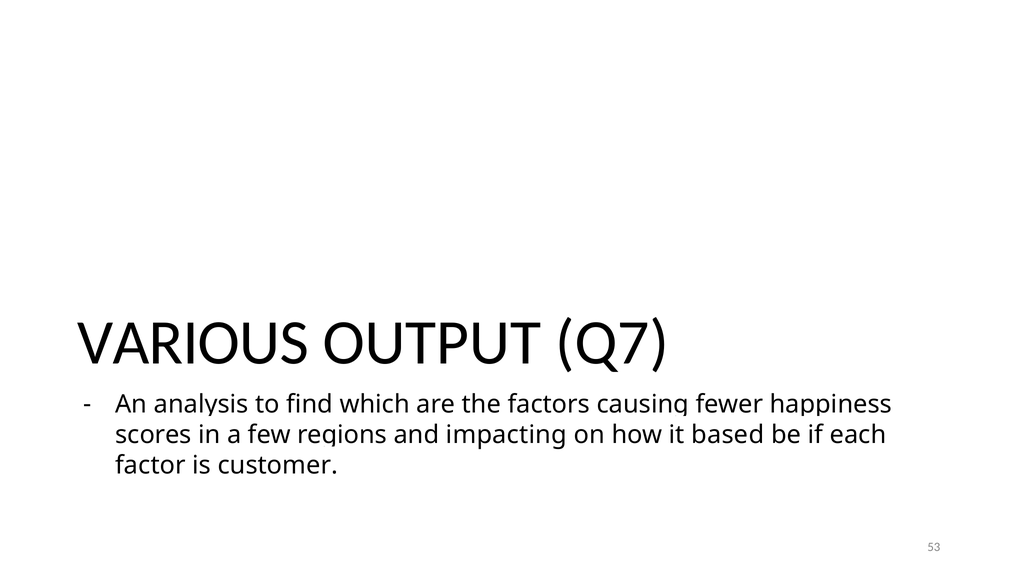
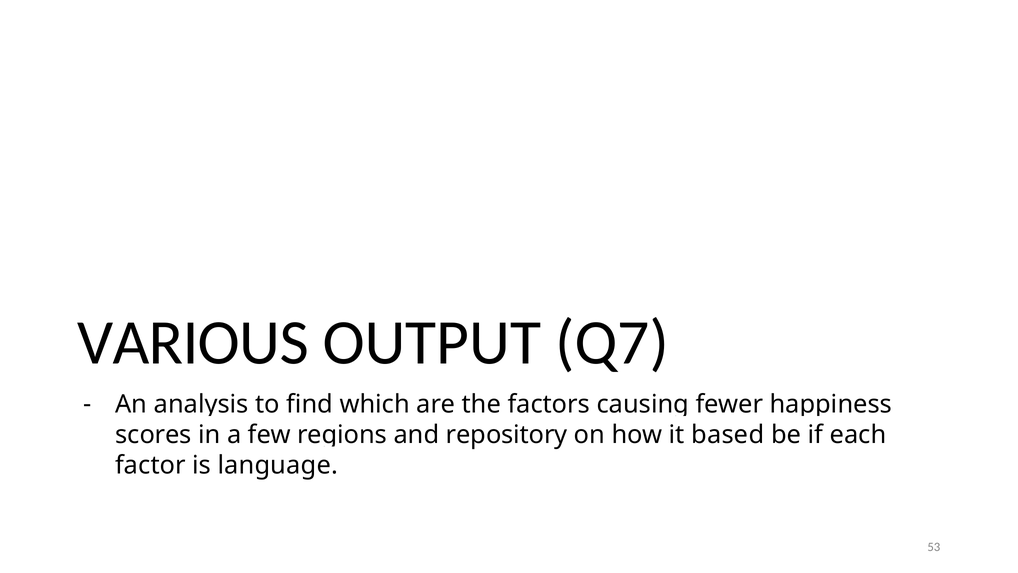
impacting: impacting -> repository (507, 435)
customer: customer -> language (278, 465)
